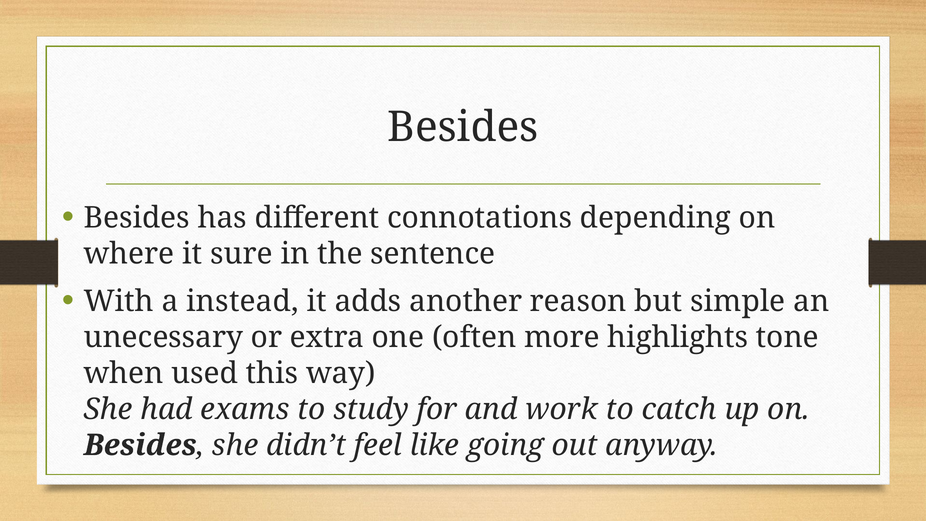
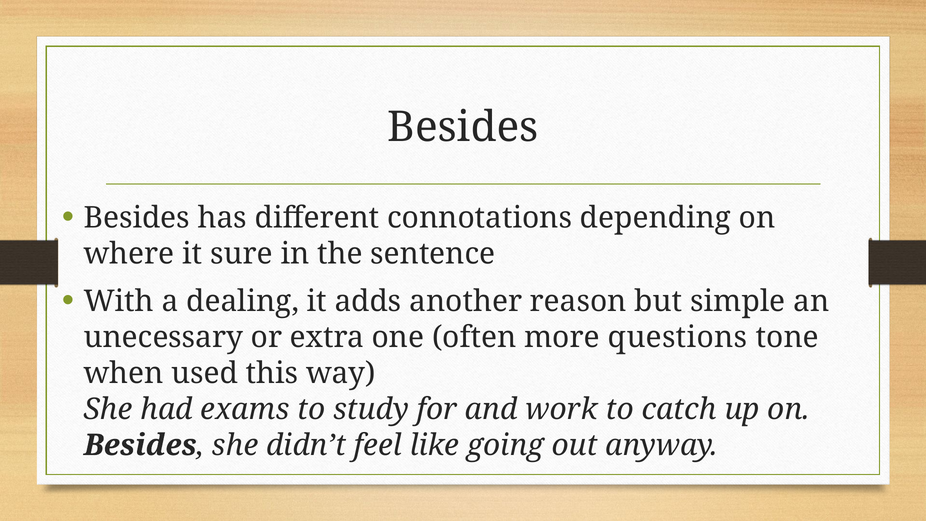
instead: instead -> dealing (243, 302)
highlights: highlights -> questions (678, 337)
